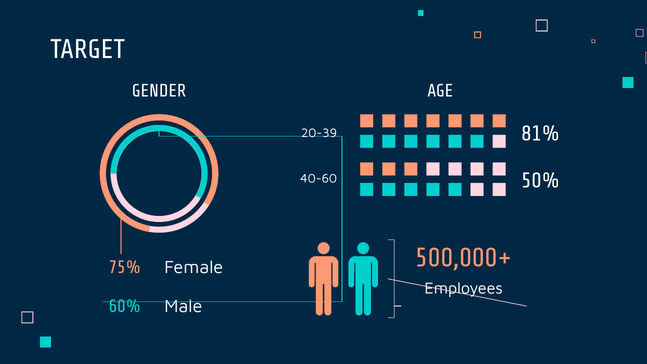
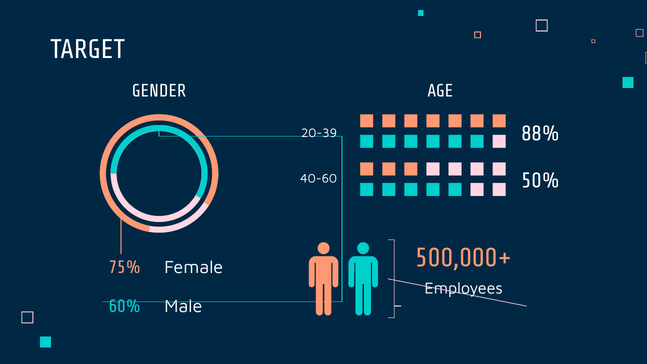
81%: 81% -> 88% (541, 134)
